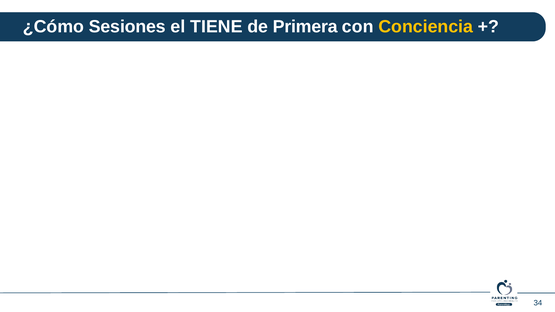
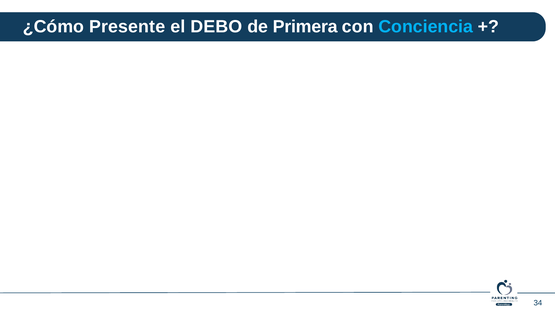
Sesiones: Sesiones -> Presente (127, 27)
TIENE: TIENE -> DEBO (216, 27)
Conciencia colour: yellow -> light blue (426, 27)
